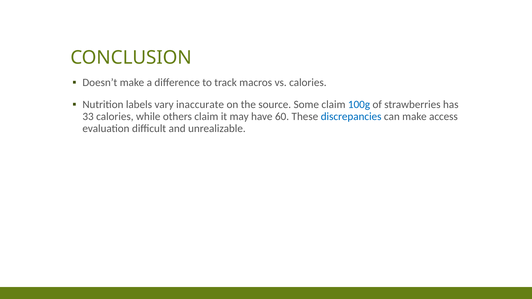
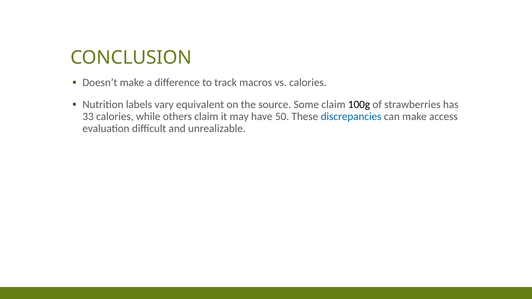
inaccurate: inaccurate -> equivalent (200, 105)
100g colour: blue -> black (359, 105)
60: 60 -> 50 (282, 117)
